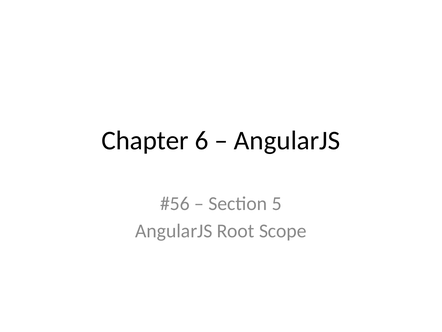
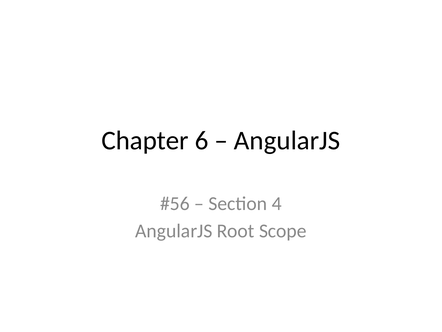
5: 5 -> 4 (277, 203)
